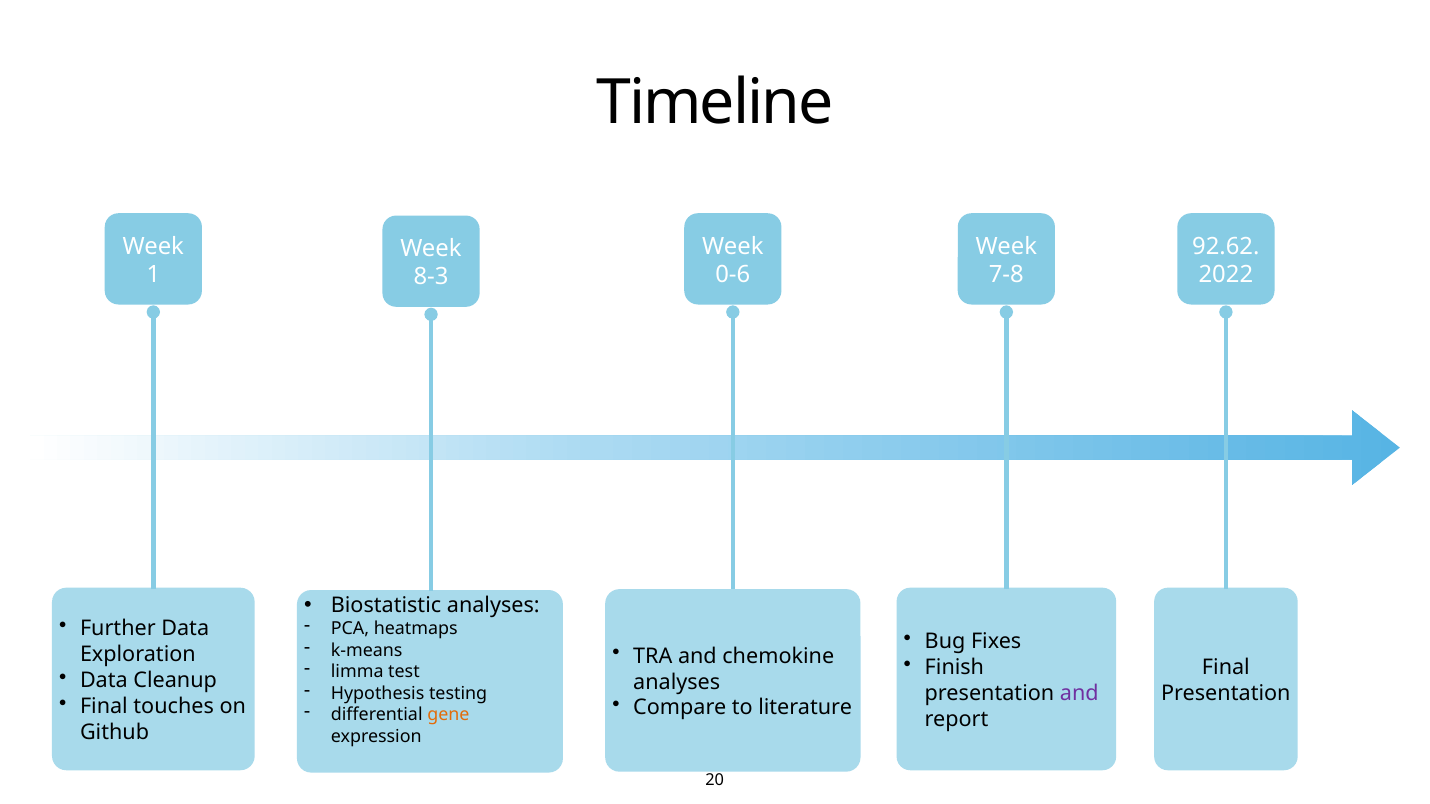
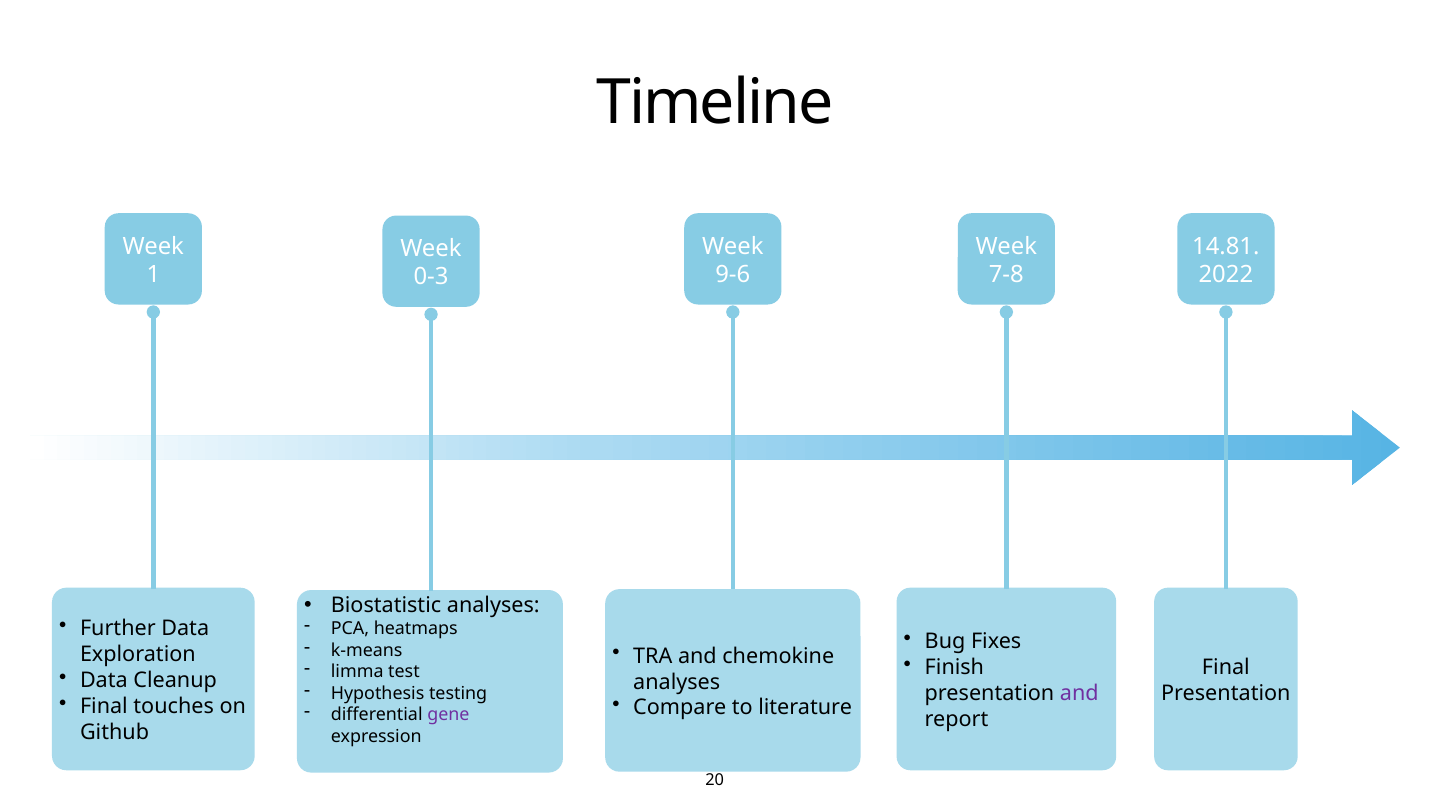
92.62: 92.62 -> 14.81 (1226, 246)
0-6: 0-6 -> 9-6 (733, 275)
8-3: 8-3 -> 0-3 (431, 277)
gene colour: orange -> purple (448, 715)
